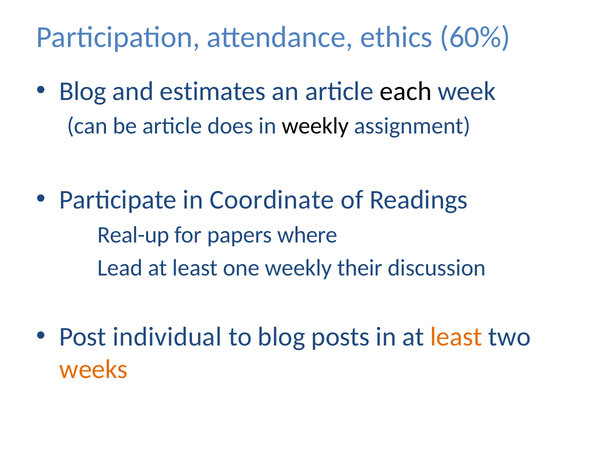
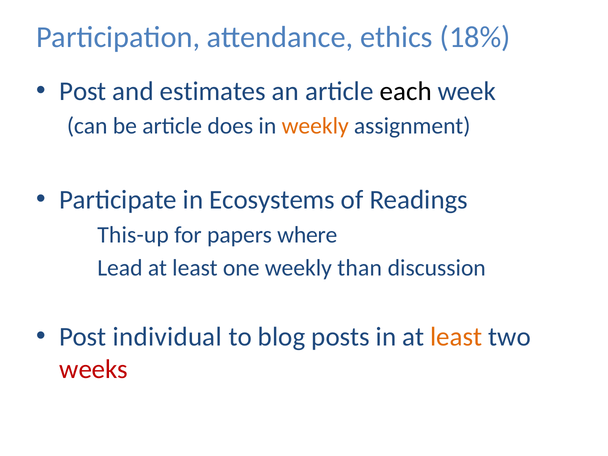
60%: 60% -> 18% (475, 37)
Blog: Blog -> Post (83, 91)
weekly colour: black -> orange (315, 126)
Coordinate: Coordinate -> Ecosystems (272, 200)
Real-up: Real-up -> This-up (133, 235)
their: their -> than (360, 268)
weeks colour: orange -> red (94, 369)
